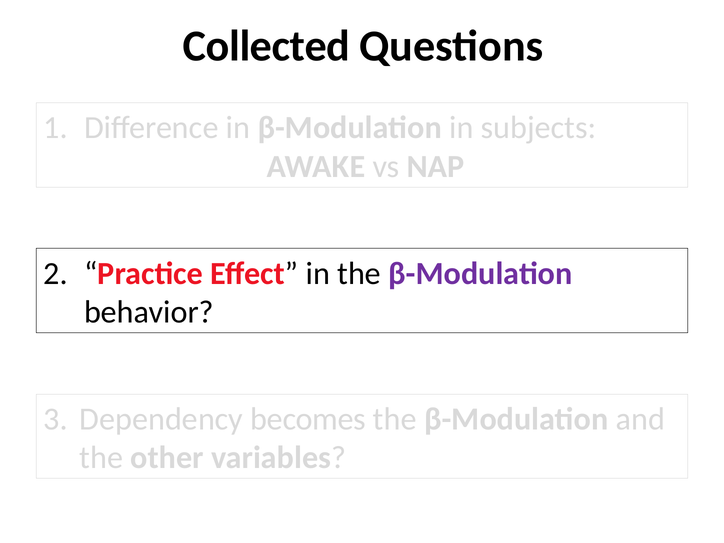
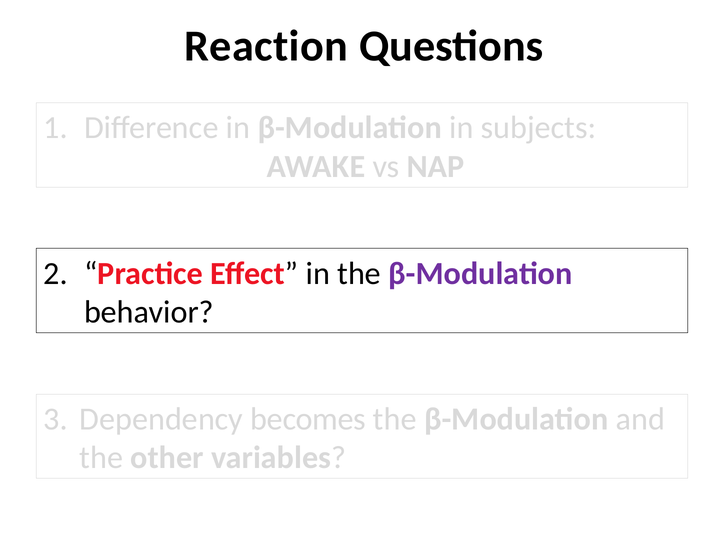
Collected: Collected -> Reaction (266, 46)
